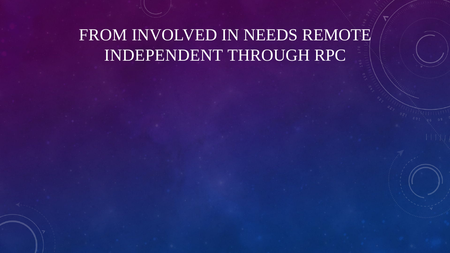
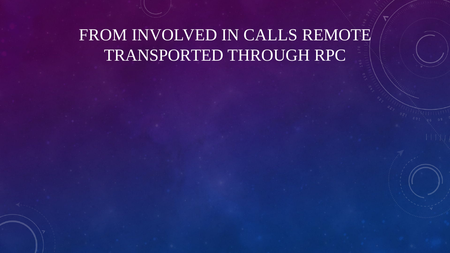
NEEDS: NEEDS -> CALLS (270, 35)
INDEPENDENT: INDEPENDENT -> TRANSPORTED (164, 55)
